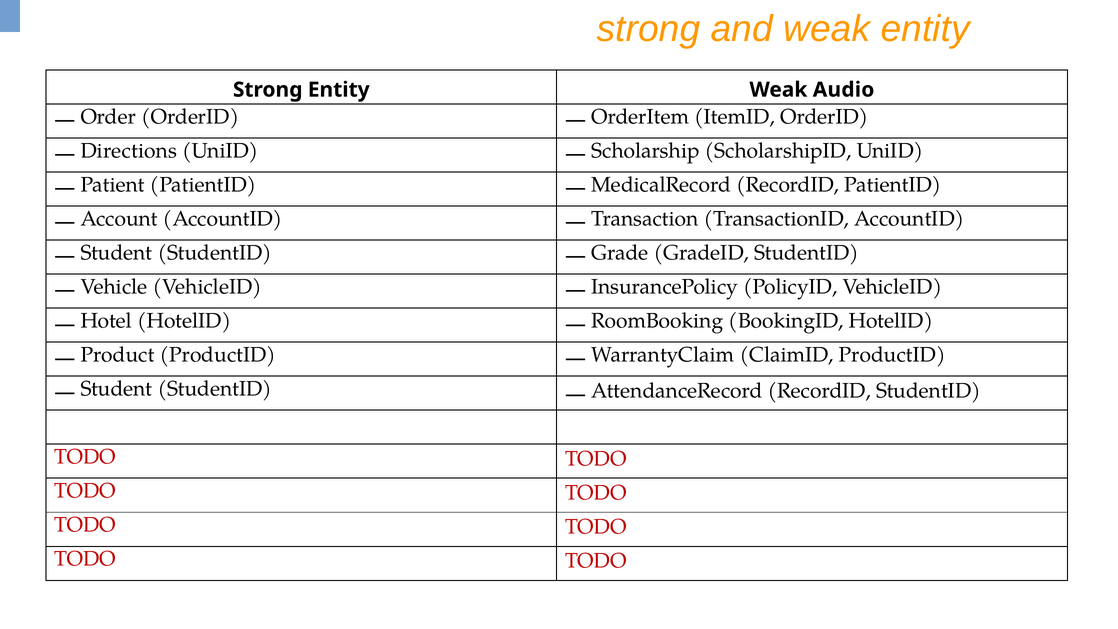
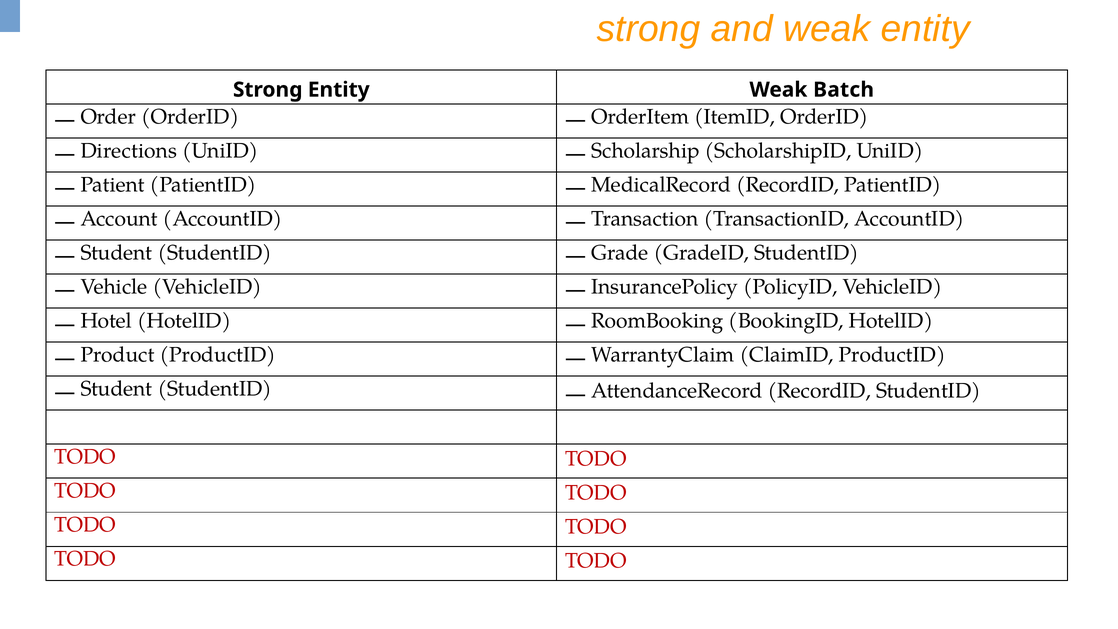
Audio: Audio -> Batch (844, 90)
